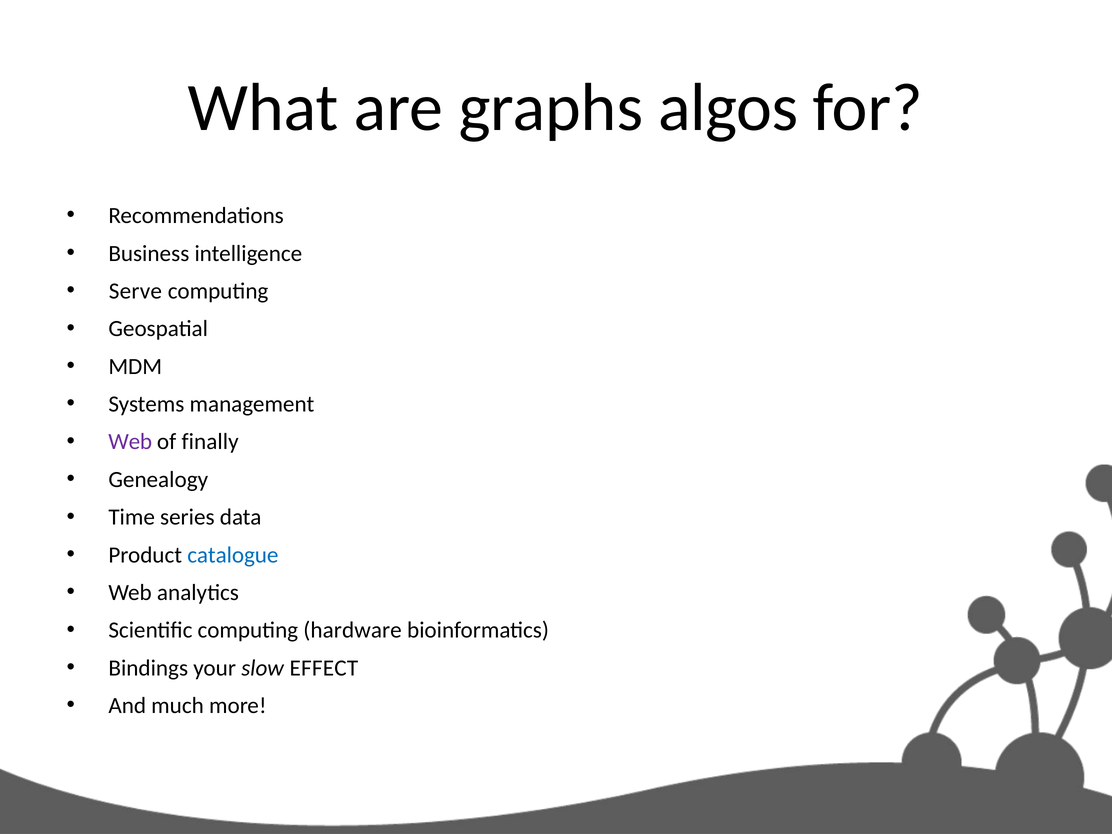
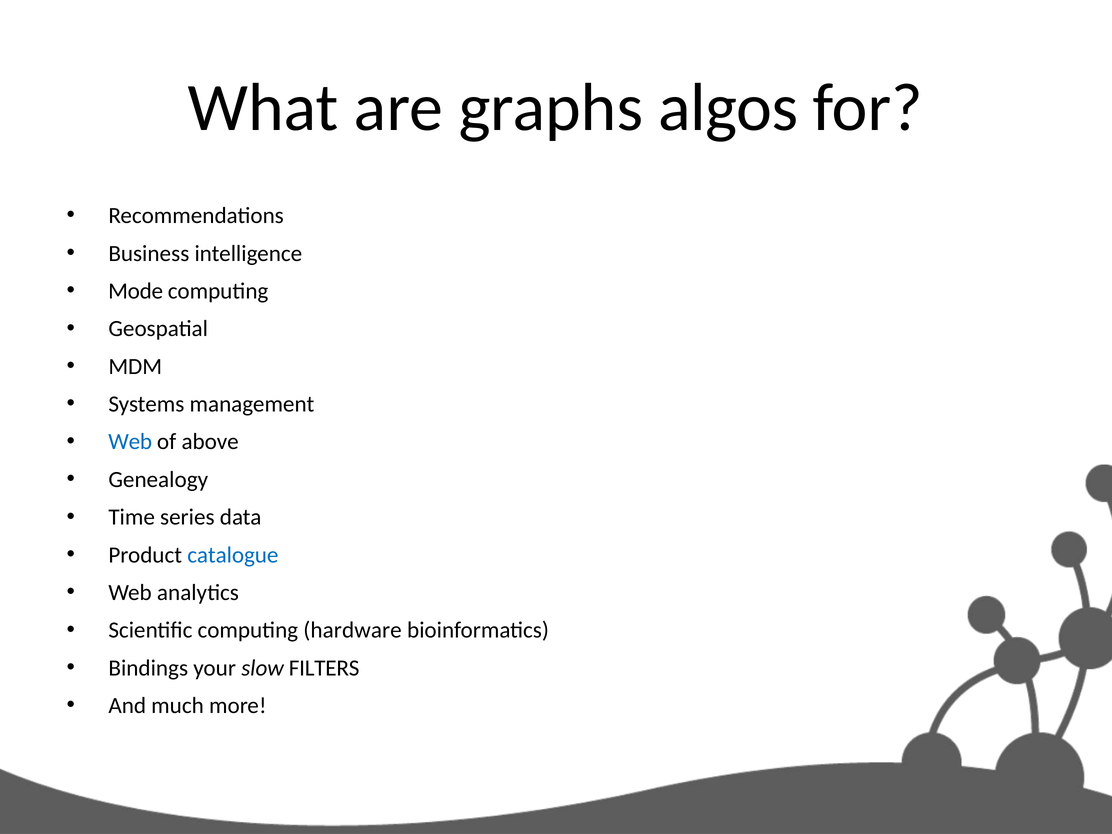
Serve: Serve -> Mode (136, 291)
Web colour: purple -> blue (130, 442)
finally: finally -> above (210, 442)
EFFECT: EFFECT -> FILTERS (324, 668)
